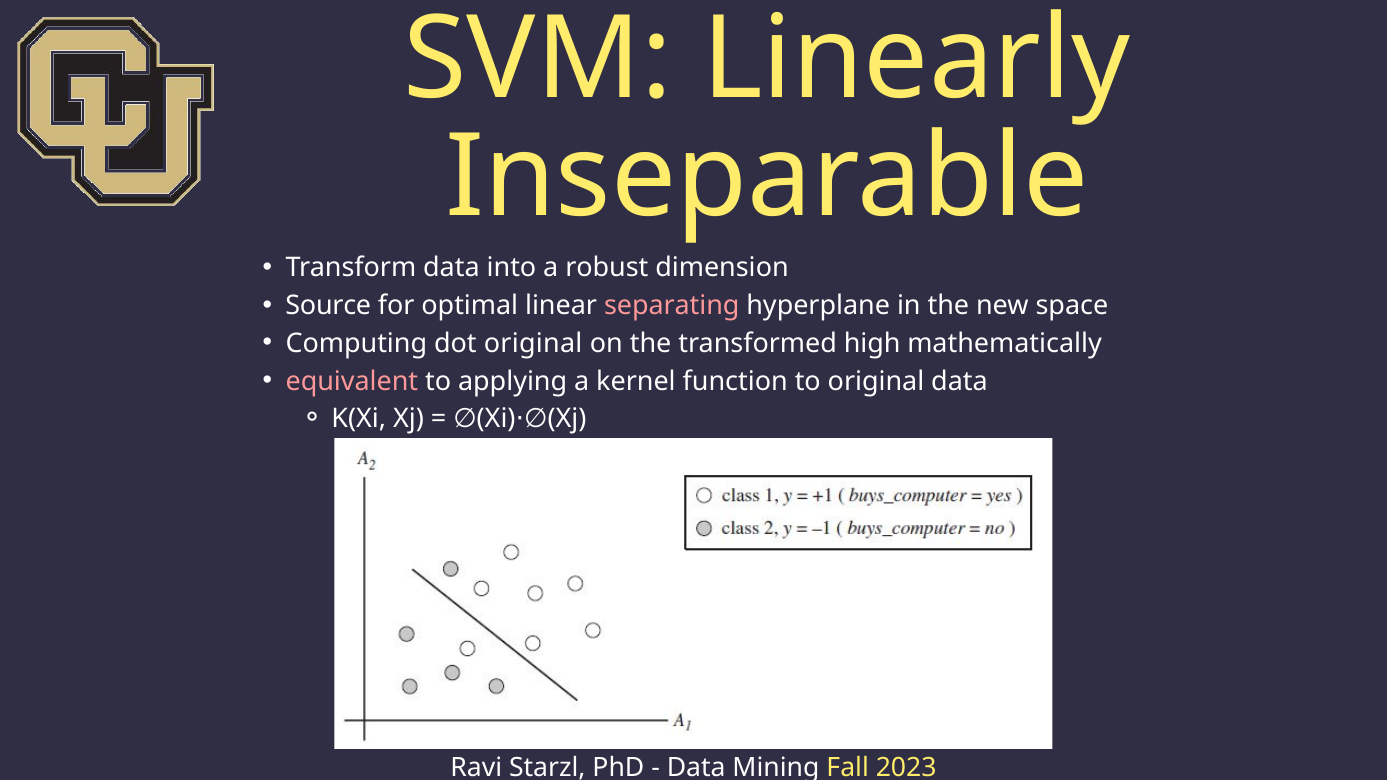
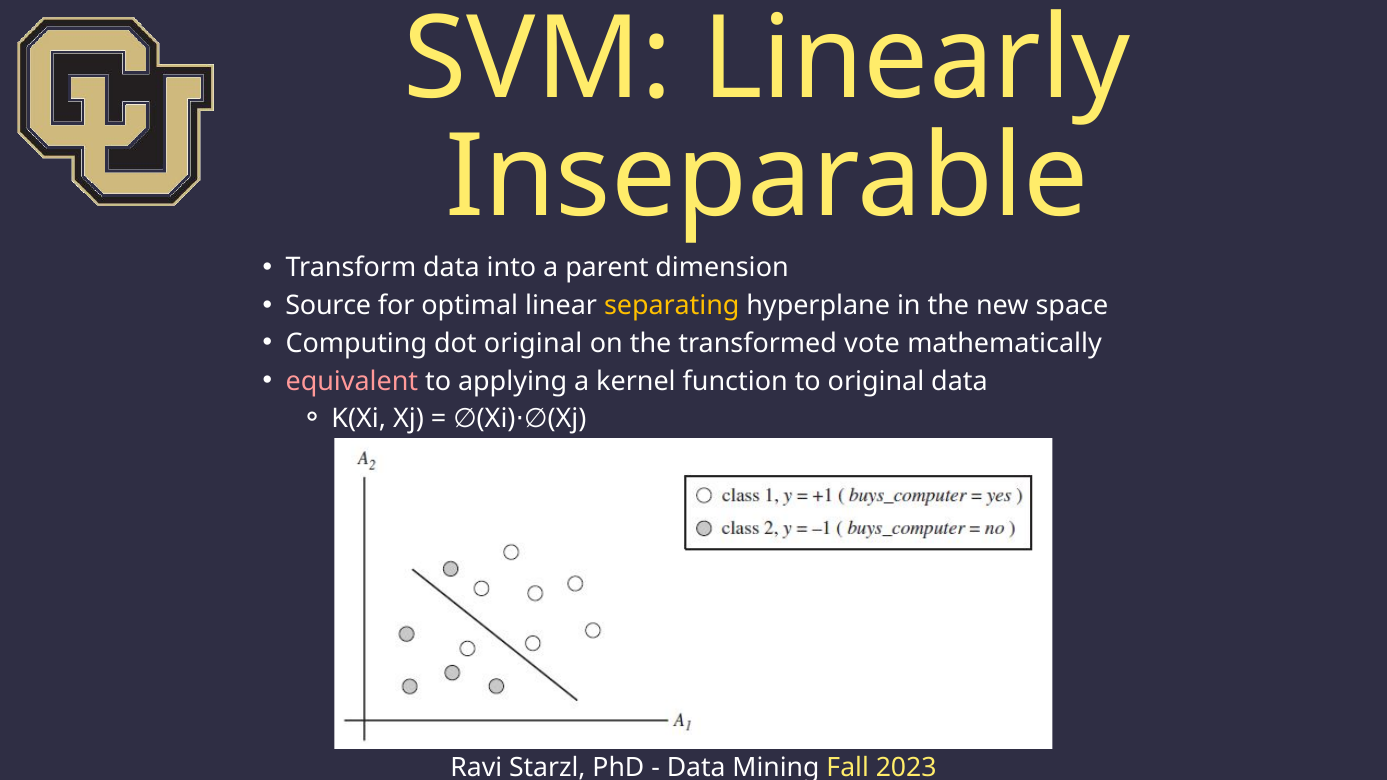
robust: robust -> parent (607, 268)
separating colour: pink -> yellow (672, 306)
high: high -> vote (872, 344)
